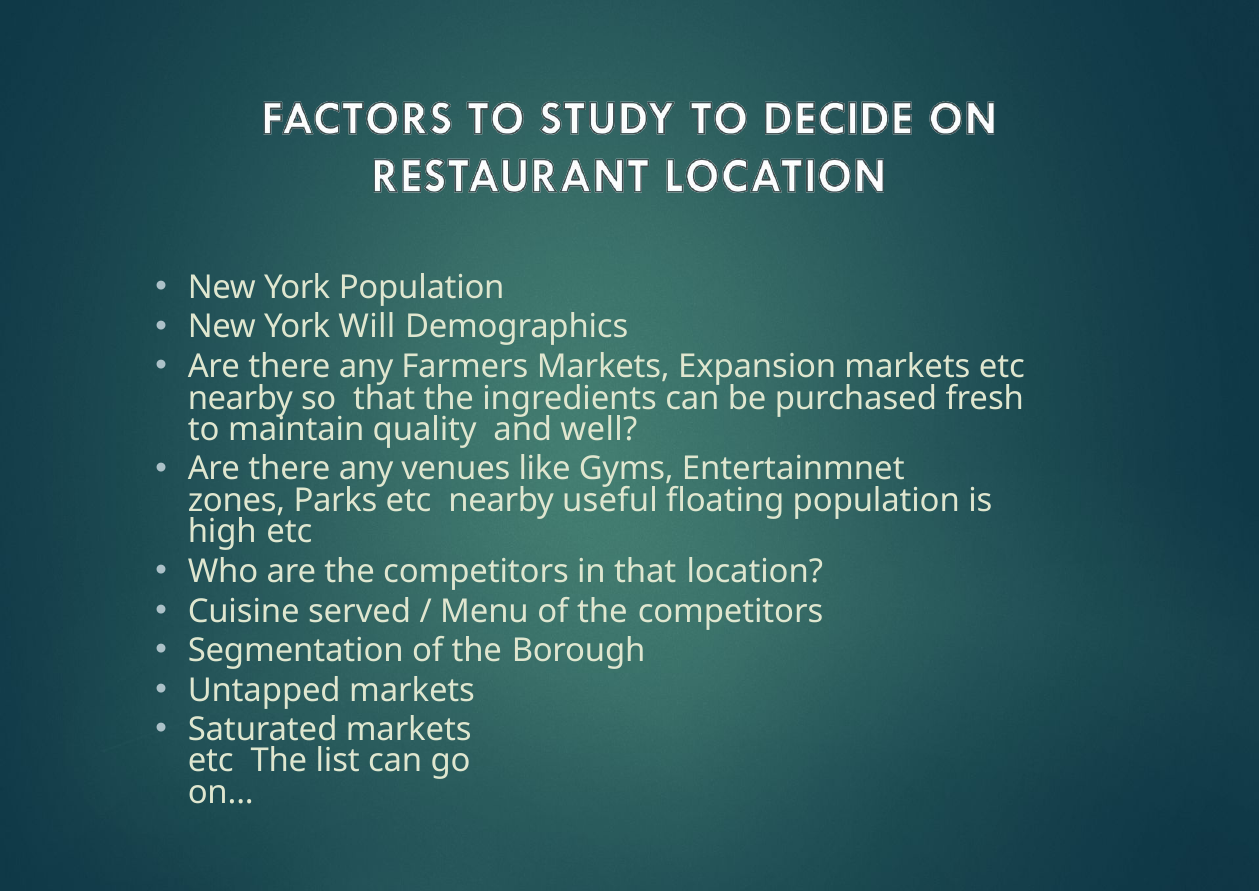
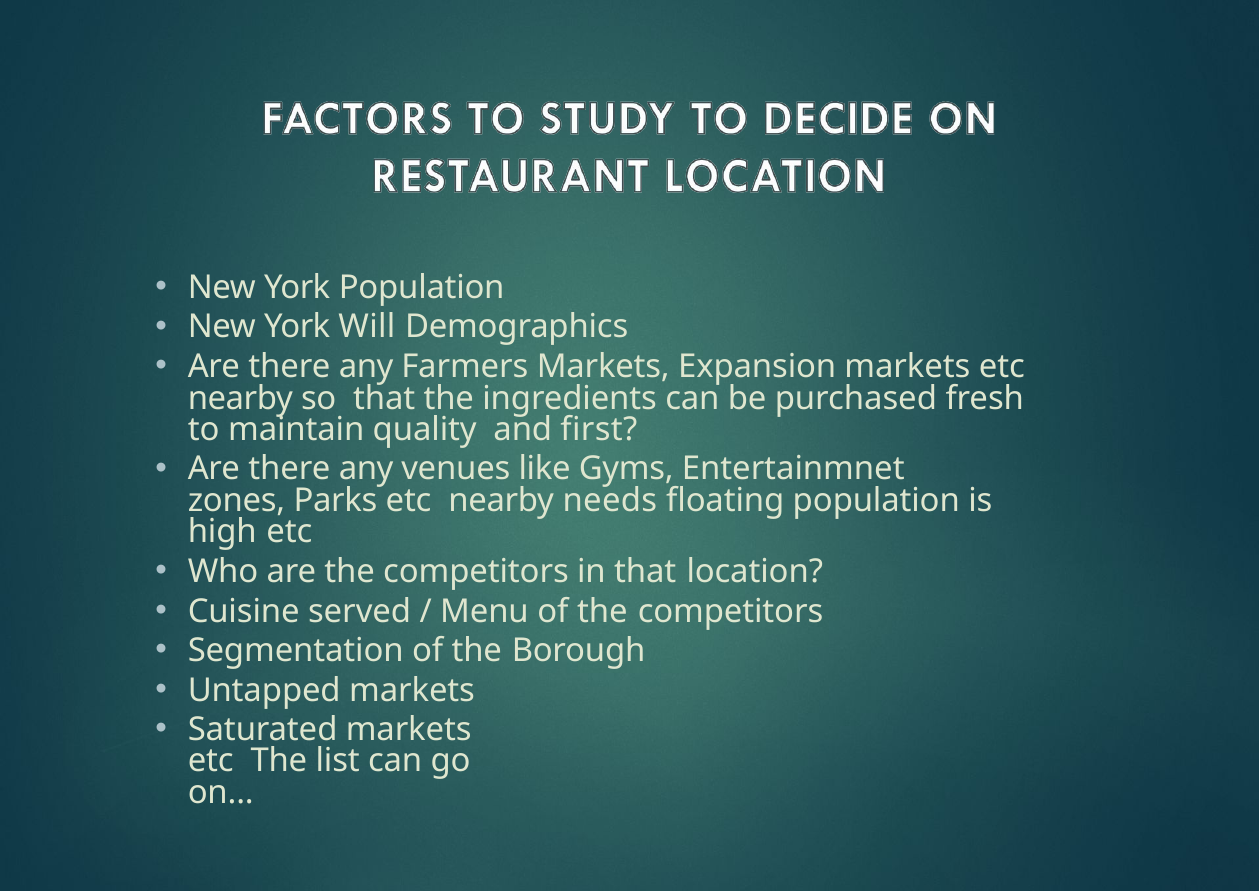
well: well -> first (599, 430)
useful: useful -> needs (610, 500)
